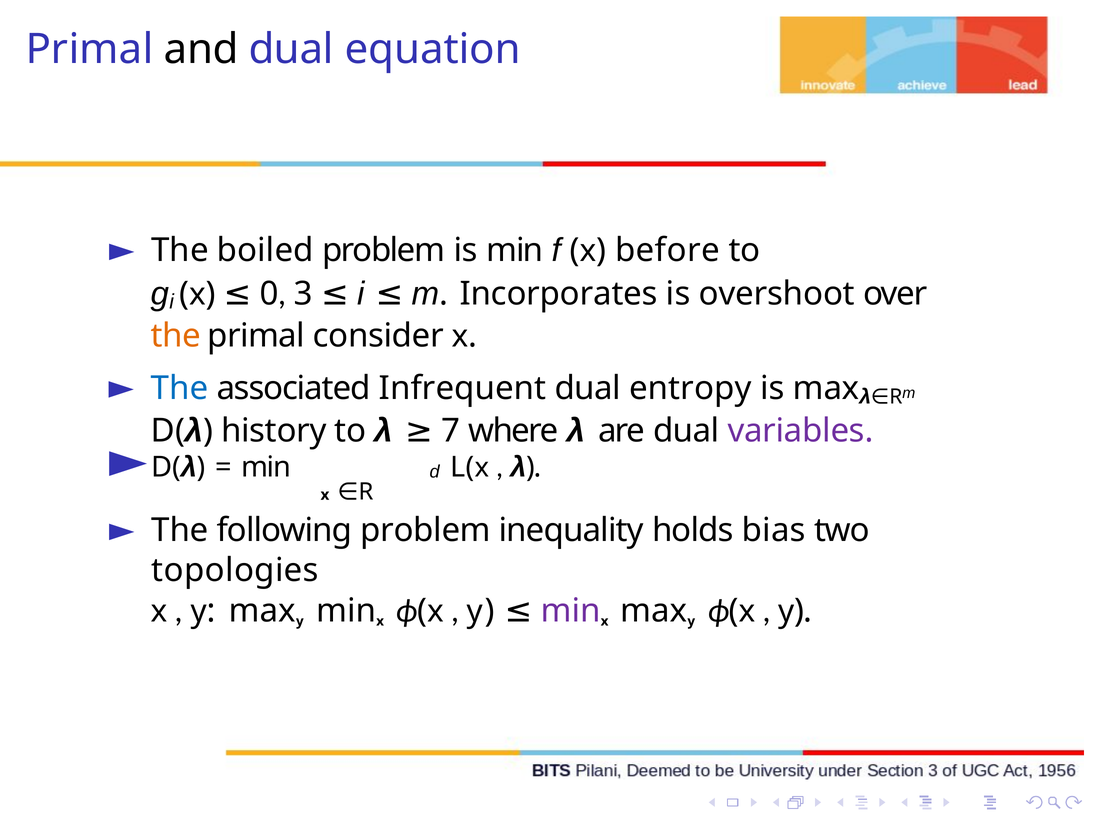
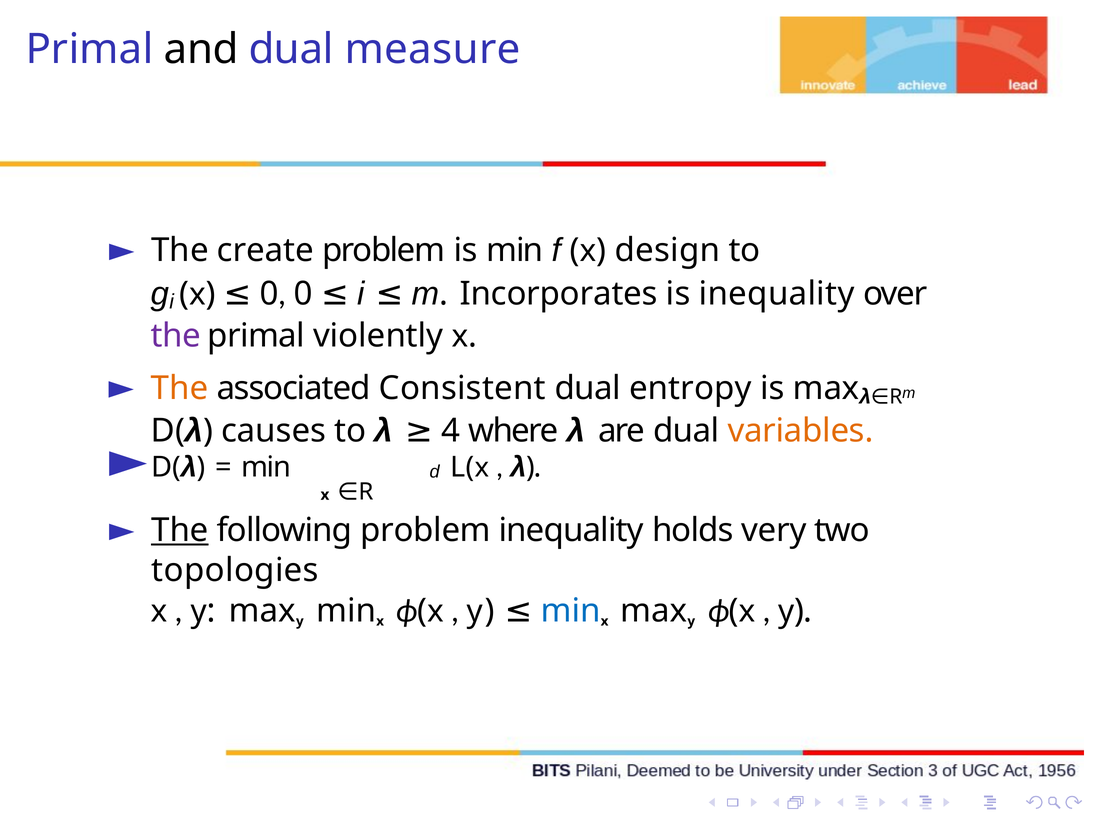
equation: equation -> measure (433, 50)
boiled: boiled -> create (265, 251)
before: before -> design (668, 251)
0 3: 3 -> 0 (303, 294)
is overshoot: overshoot -> inequality (777, 294)
the colour: orange -> purple (176, 336)
consider: consider -> violently (378, 336)
The colour: blue -> orange (180, 389)
Infrequent: Infrequent -> Consistent (462, 389)
history: history -> causes (274, 431)
7: 7 -> 4 (451, 431)
variables colour: purple -> orange (800, 431)
The underline: none -> present (180, 531)
bias: bias -> very (774, 531)
min colour: purple -> blue (571, 611)
